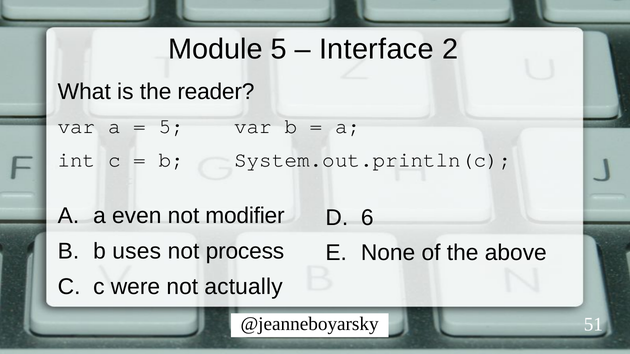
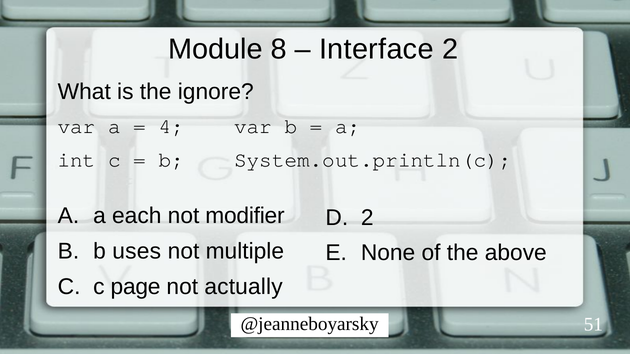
Module 5: 5 -> 8 (279, 49)
reader: reader -> ignore (216, 92)
5: 5 -> 4 (171, 126)
even: even -> each (137, 216)
6: 6 -> 2 (367, 218)
process: process -> multiple (245, 251)
were: were -> page (136, 287)
